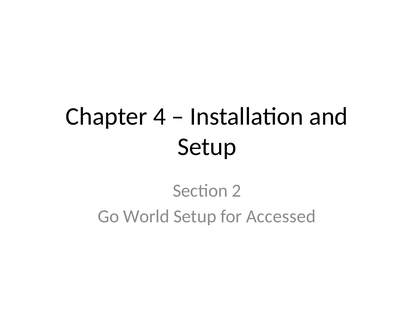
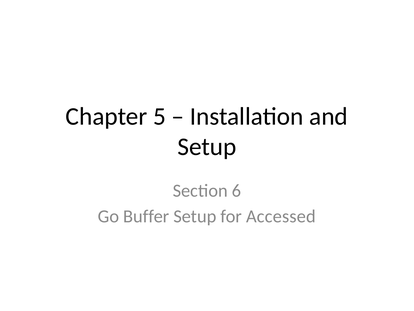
4: 4 -> 5 (159, 116)
2: 2 -> 6 (237, 190)
World: World -> Buffer (146, 216)
